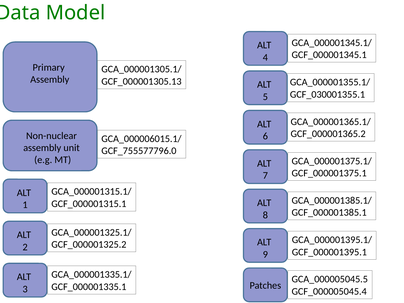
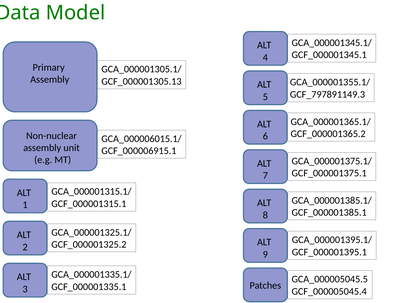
GCF_030001355.1: GCF_030001355.1 -> GCF_797891149.3 (328, 94)
GCF_755577796.0: GCF_755577796.0 -> GCF_000006915.1 (139, 151)
